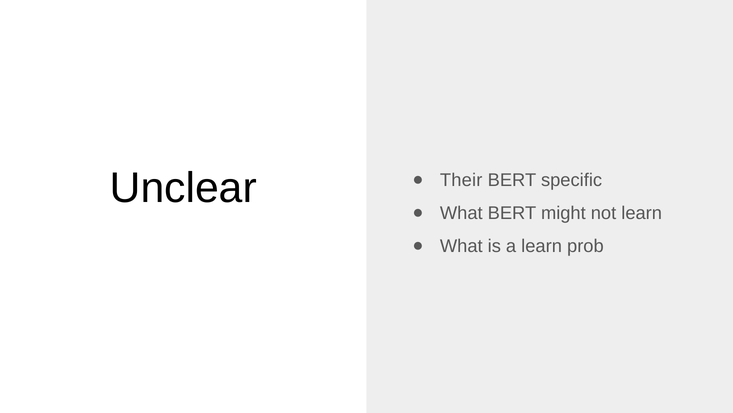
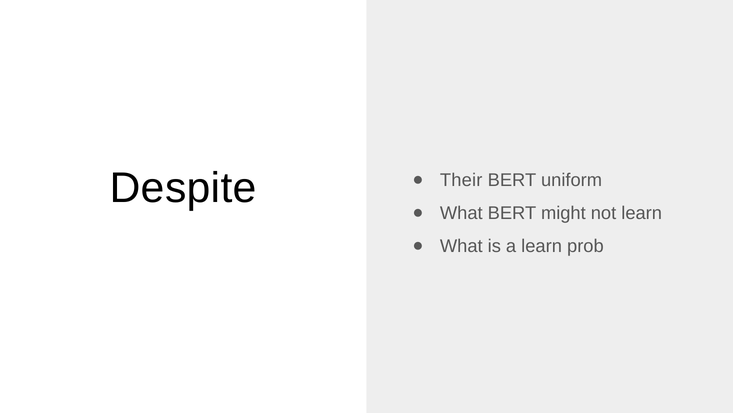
Unclear: Unclear -> Despite (183, 188)
specific: specific -> uniform (572, 180)
